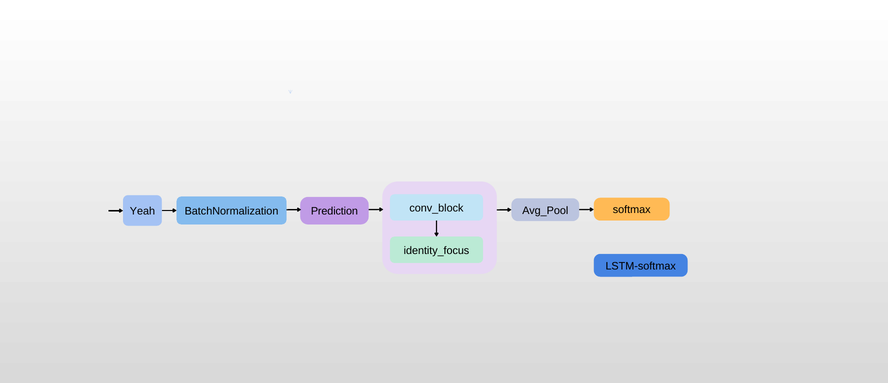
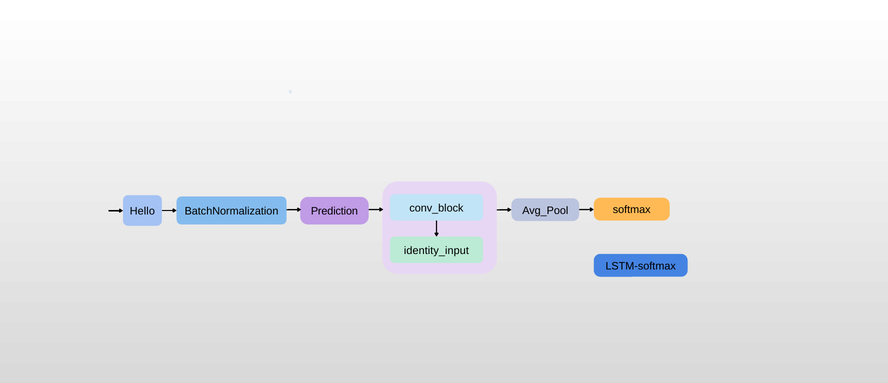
Yeah: Yeah -> Hello (142, 211)
identity_focus: identity_focus -> identity_input (436, 250)
